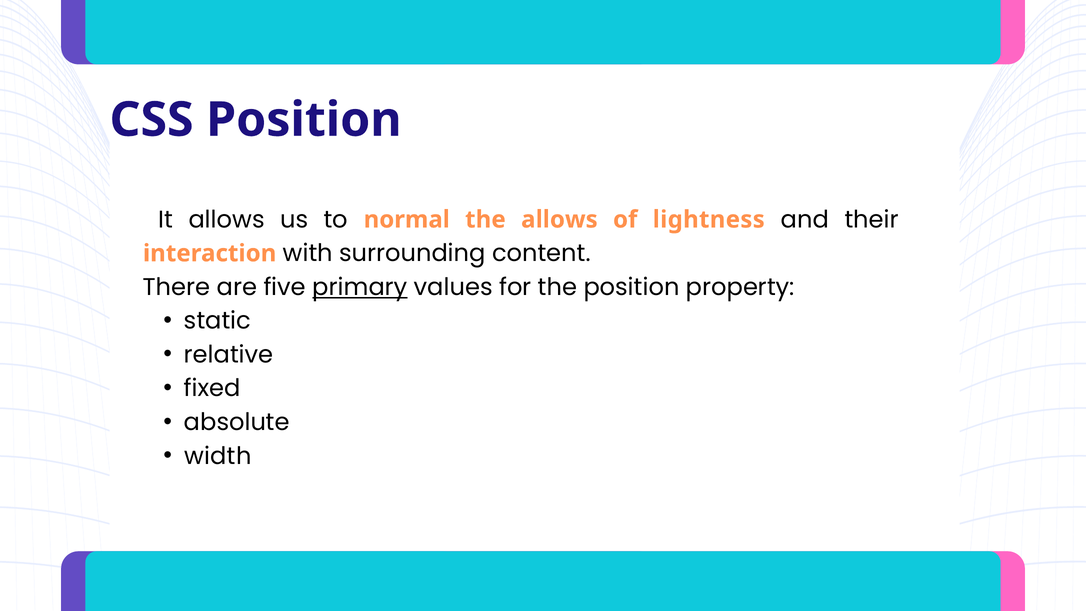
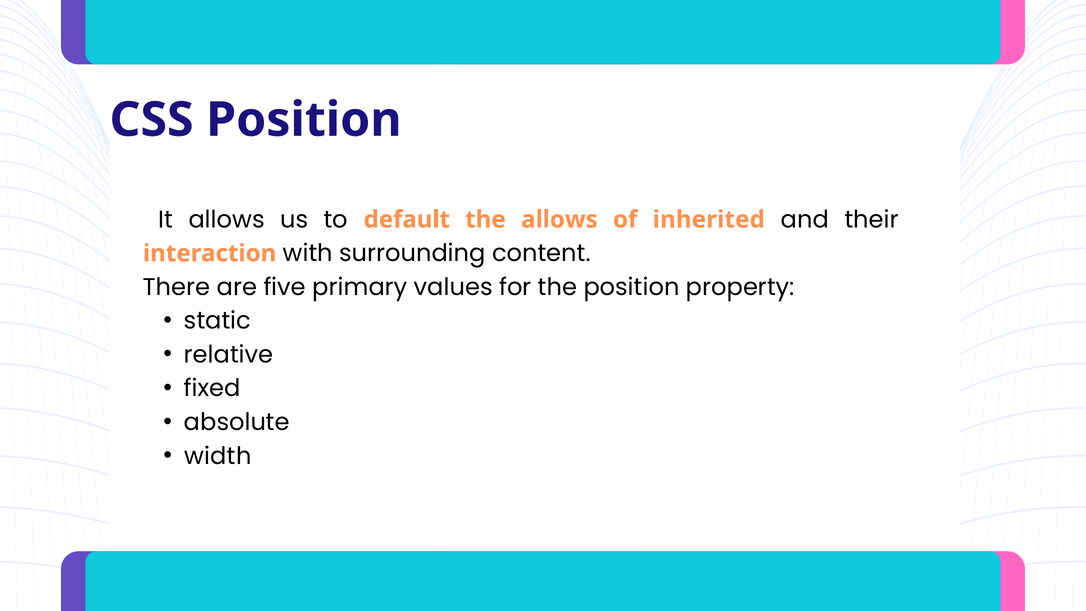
normal: normal -> default (407, 220)
lightness: lightness -> inherited (709, 220)
primary underline: present -> none (360, 287)
